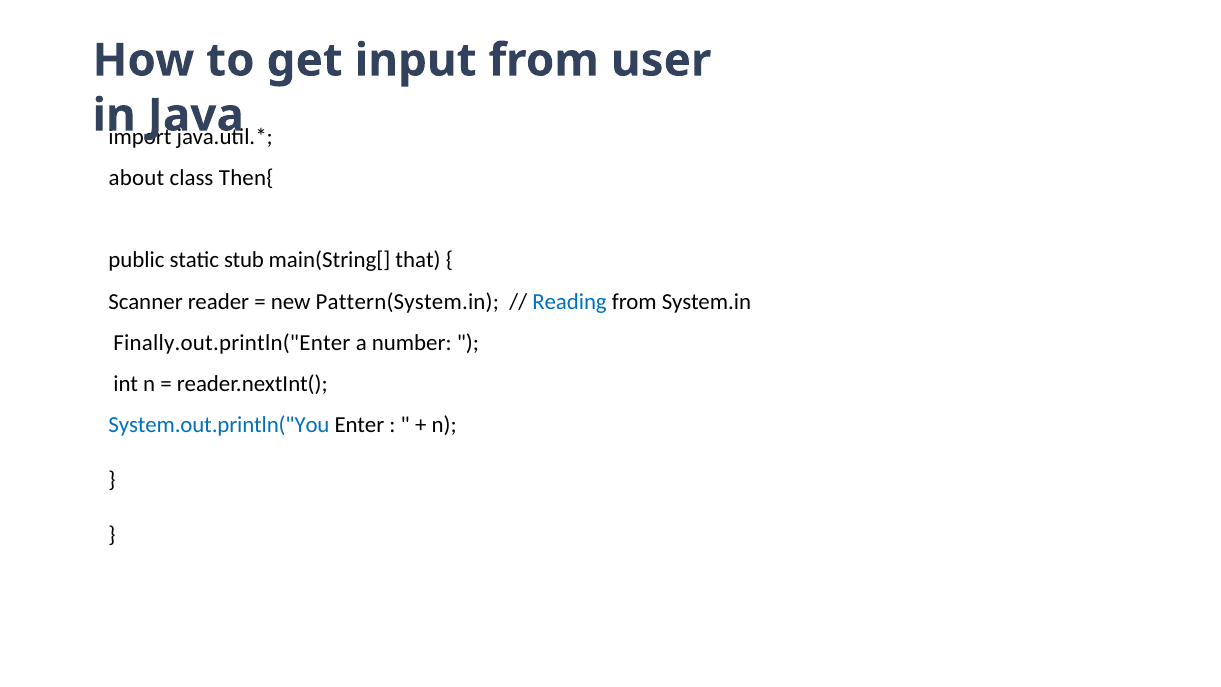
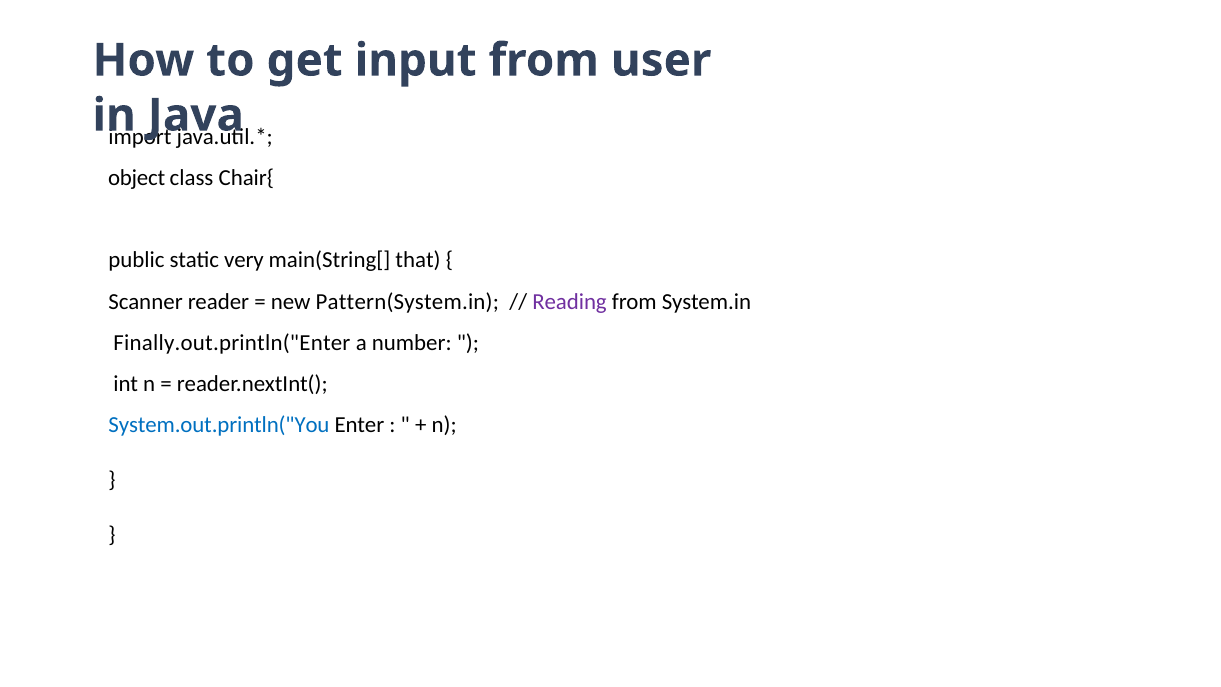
about: about -> object (137, 178)
Then{: Then{ -> Chair{ (246, 178)
stub: stub -> very (244, 260)
Reading colour: blue -> purple (570, 301)
